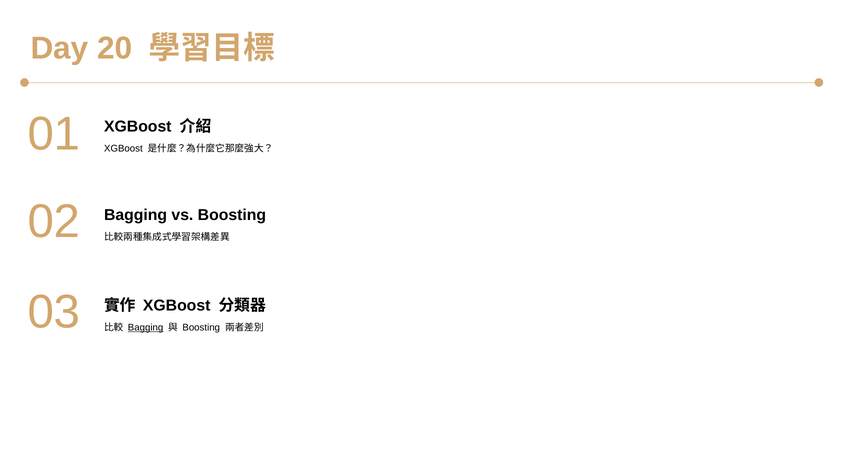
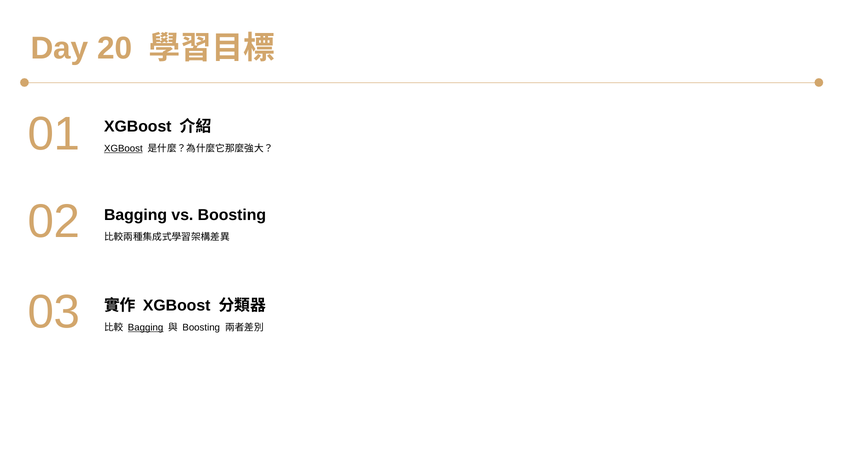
XGBoost underline: none -> present (123, 149)
